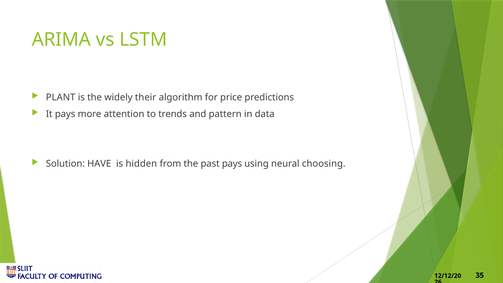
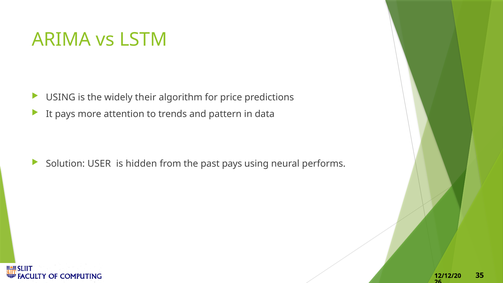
PLANT: PLANT -> USING (61, 97)
HAVE: HAVE -> USER (99, 164)
choosing: choosing -> performs (324, 164)
